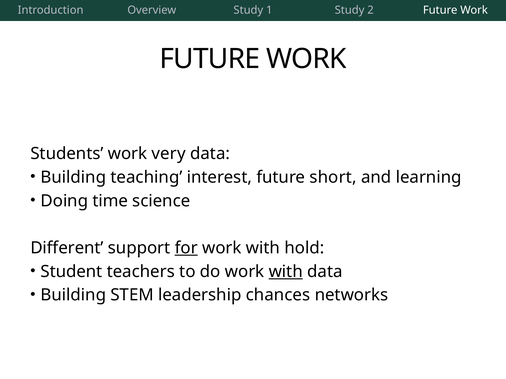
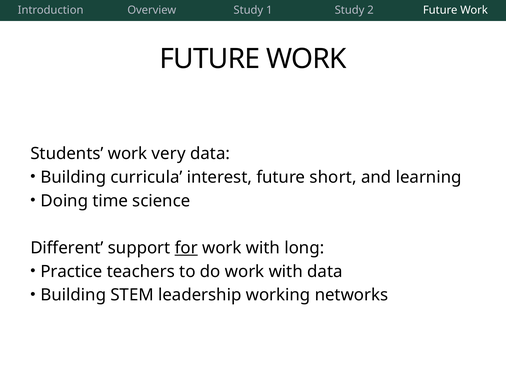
teaching: teaching -> curricula (146, 177)
hold: hold -> long (304, 248)
Student: Student -> Practice (71, 272)
with underline: present -> none (286, 272)
chances: chances -> working (278, 295)
